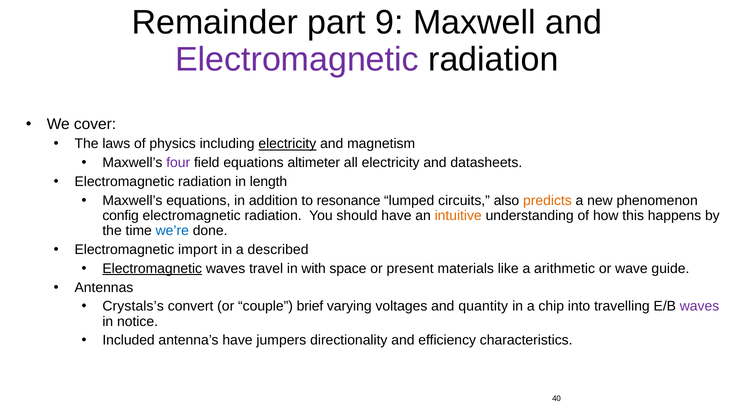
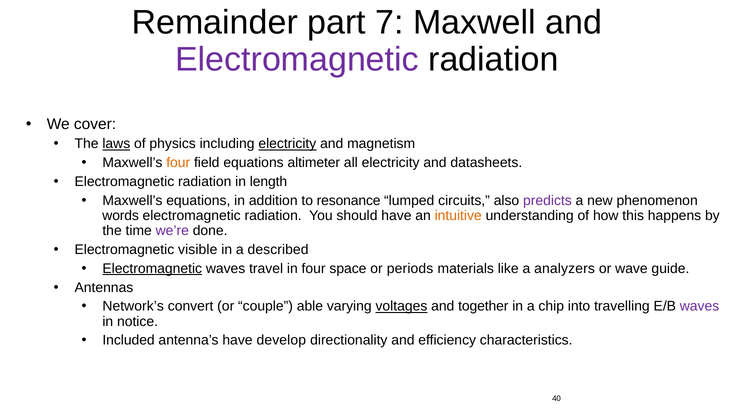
9: 9 -> 7 (389, 23)
laws underline: none -> present (116, 144)
four colour: purple -> orange (178, 163)
predicts colour: orange -> purple (547, 200)
config: config -> words (121, 215)
we’re colour: blue -> purple (172, 230)
import: import -> visible (198, 249)
in with: with -> four (314, 268)
present: present -> periods (410, 268)
arithmetic: arithmetic -> analyzers (565, 268)
Crystals’s: Crystals’s -> Network’s (133, 306)
brief: brief -> able (310, 306)
voltages underline: none -> present (401, 306)
quantity: quantity -> together (483, 306)
jumpers: jumpers -> develop (281, 340)
